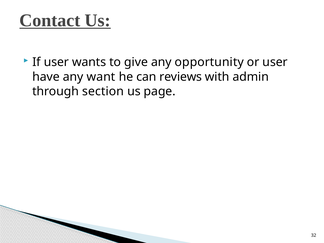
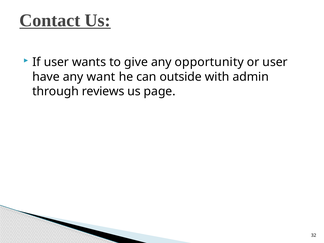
reviews: reviews -> outside (181, 77)
section: section -> reviews (103, 91)
